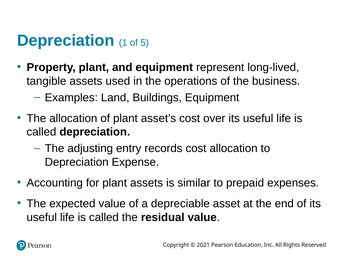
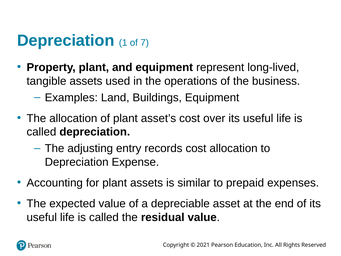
5: 5 -> 7 (145, 43)
